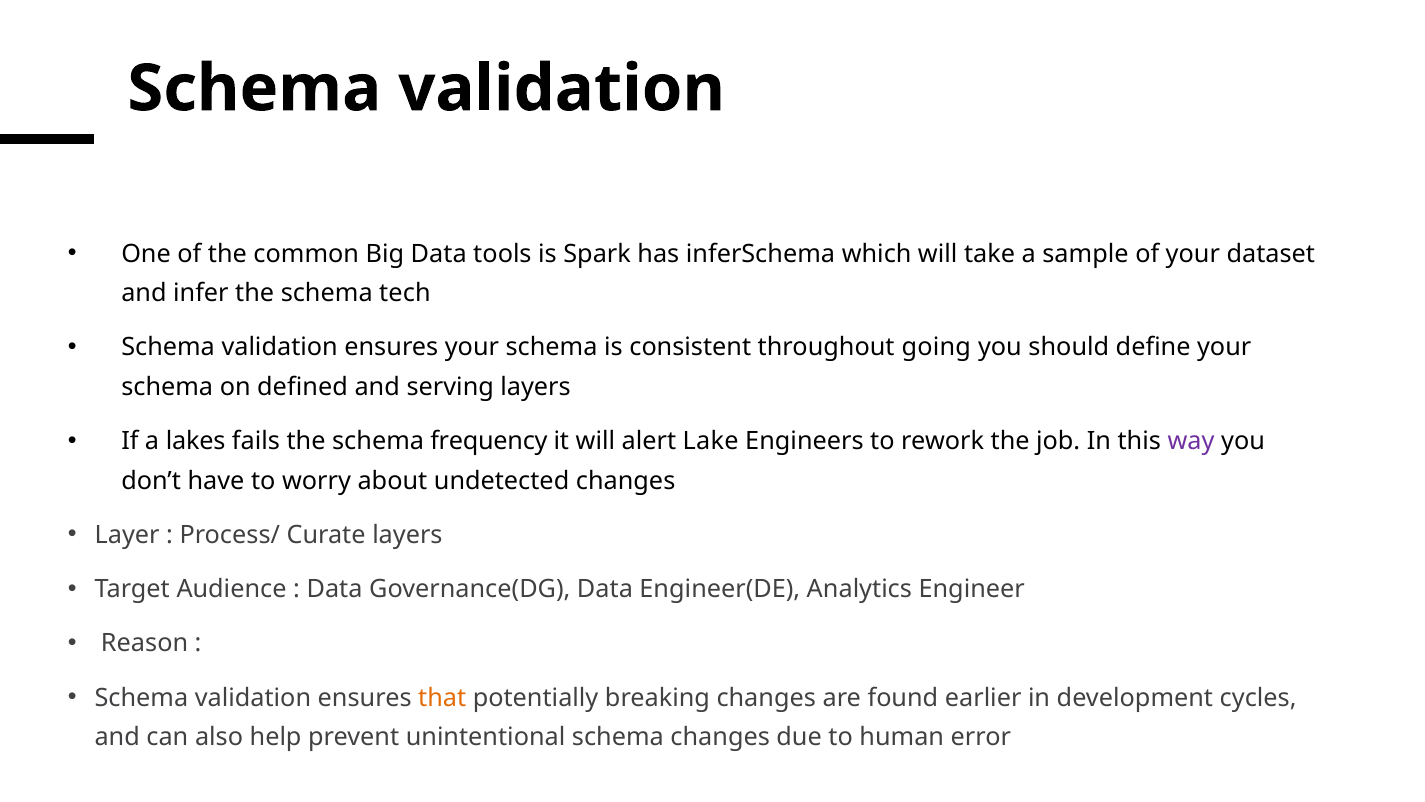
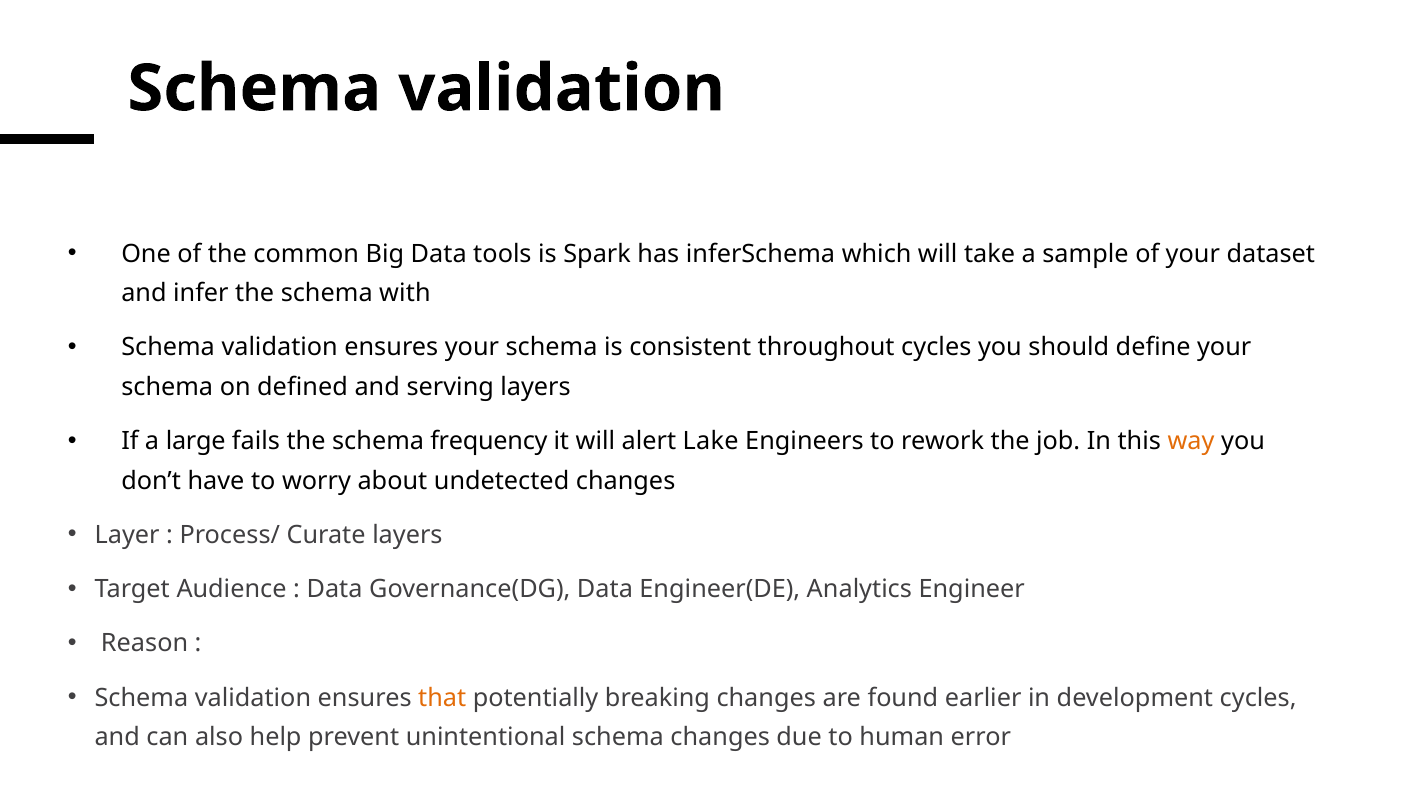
tech: tech -> with (405, 293)
throughout going: going -> cycles (936, 347)
lakes: lakes -> large (196, 441)
way colour: purple -> orange (1191, 441)
